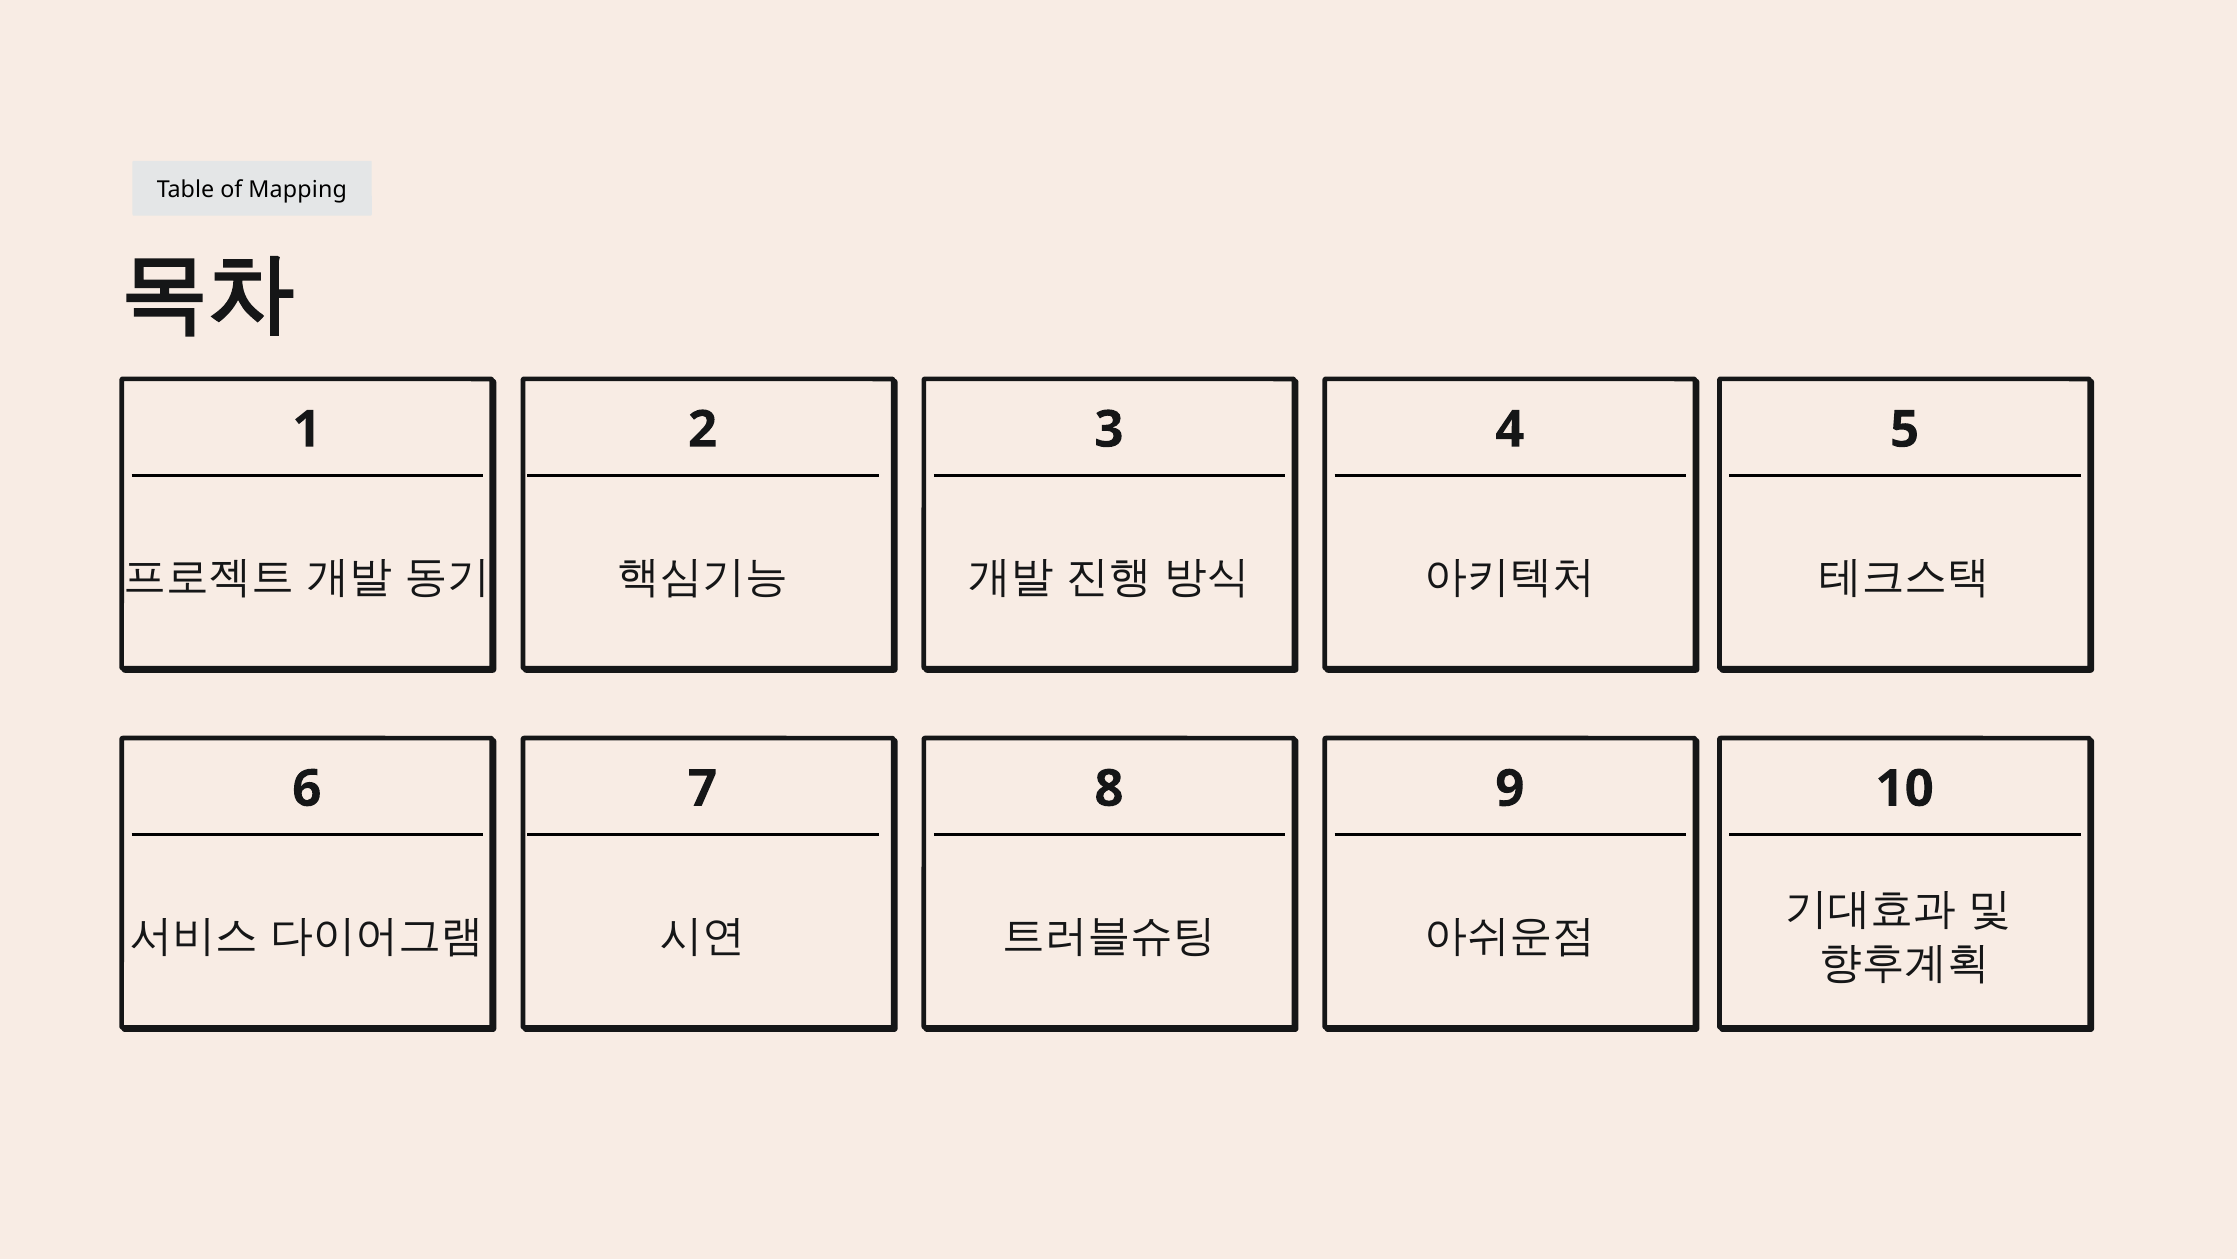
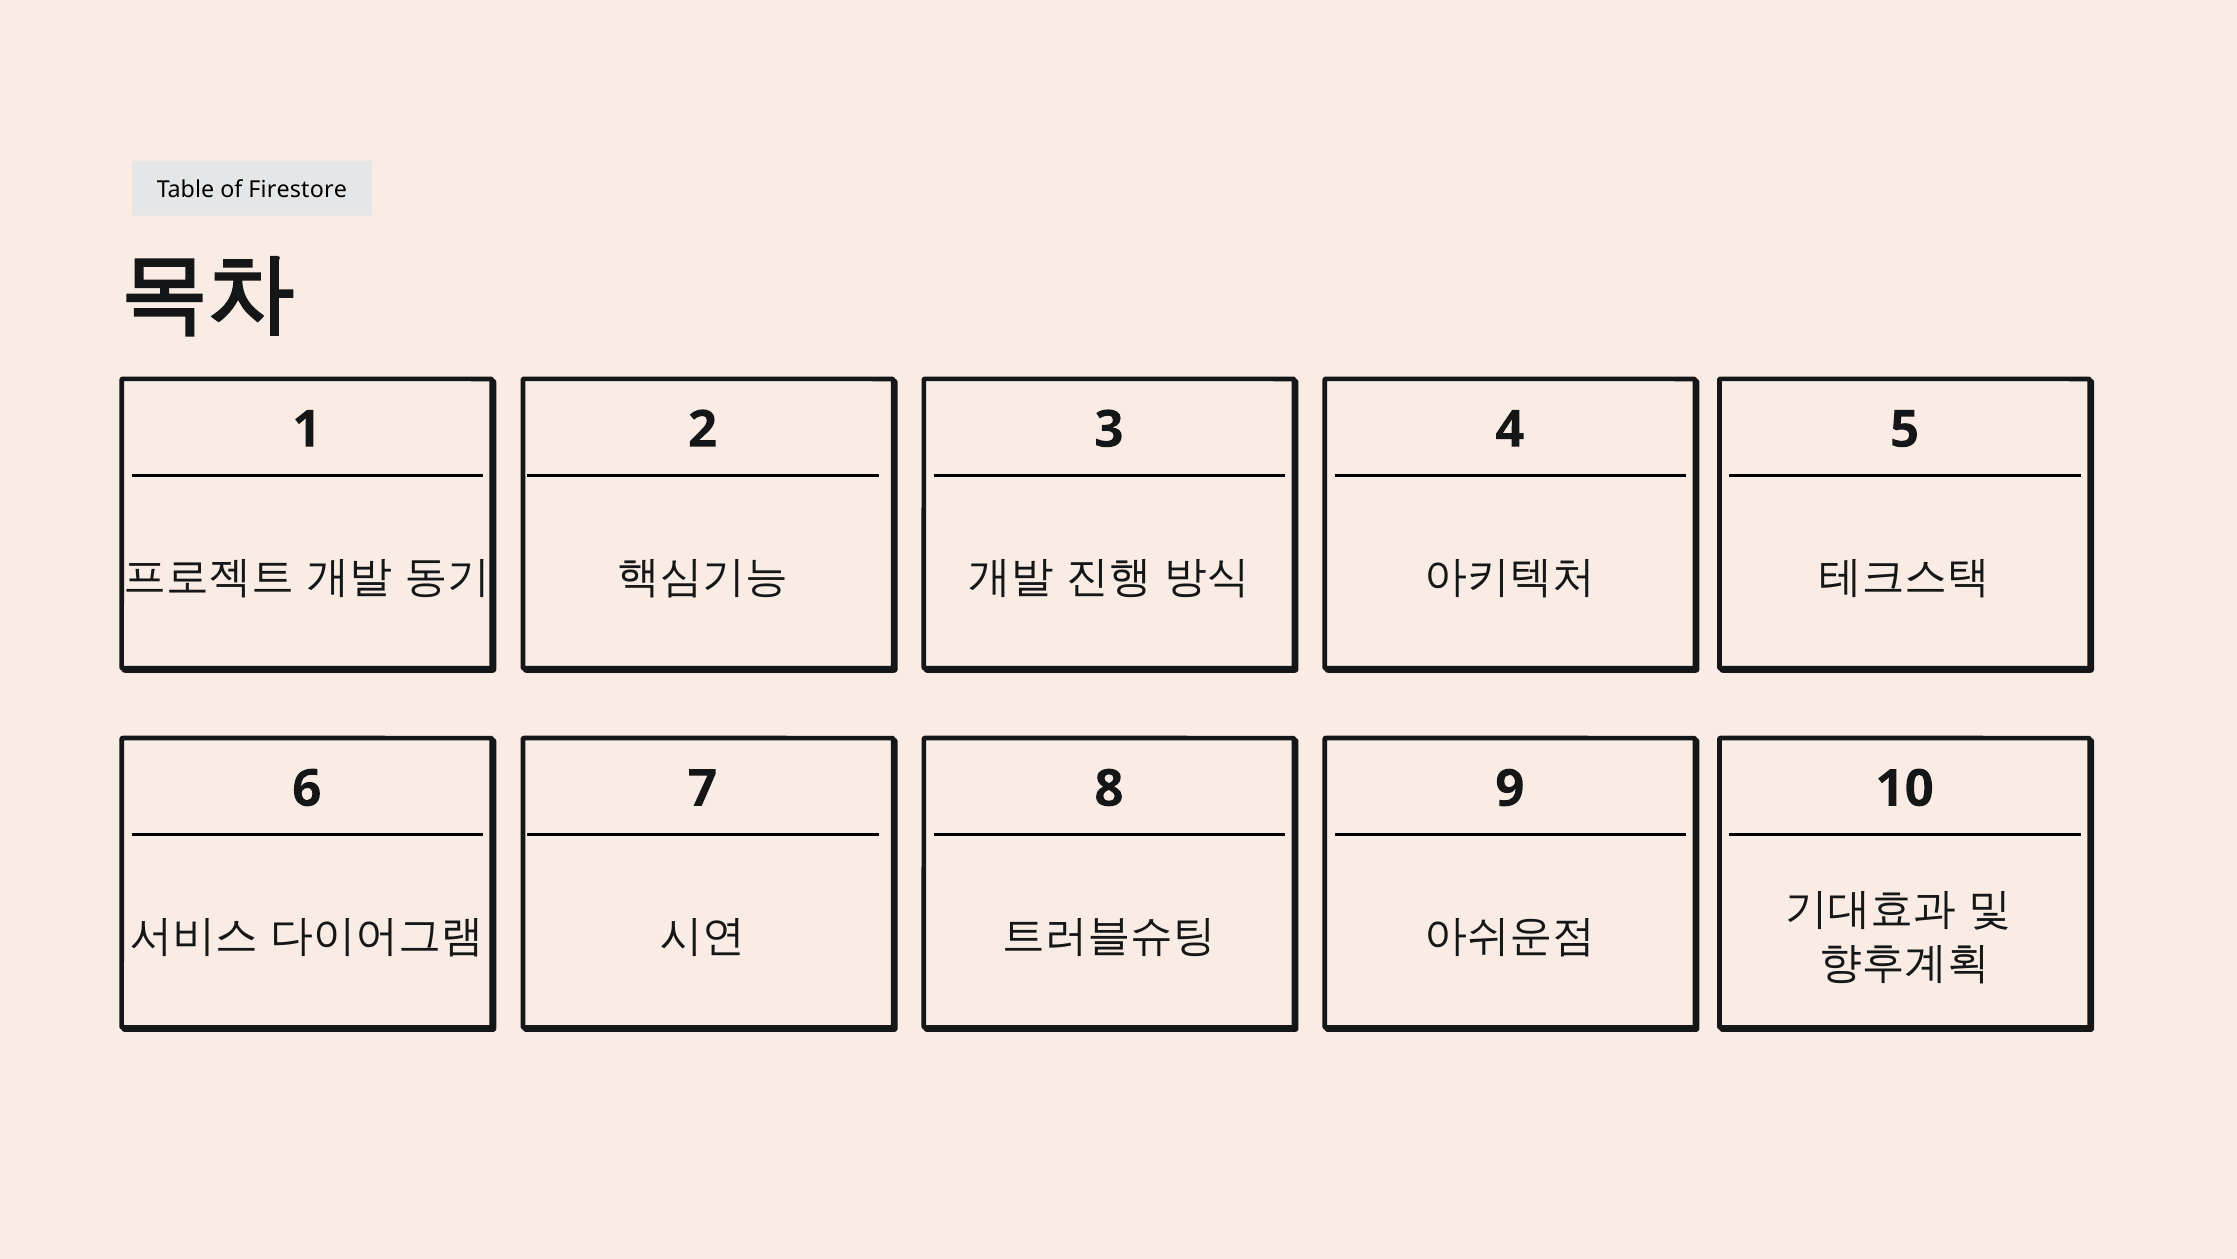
Mapping: Mapping -> Firestore (298, 190)
